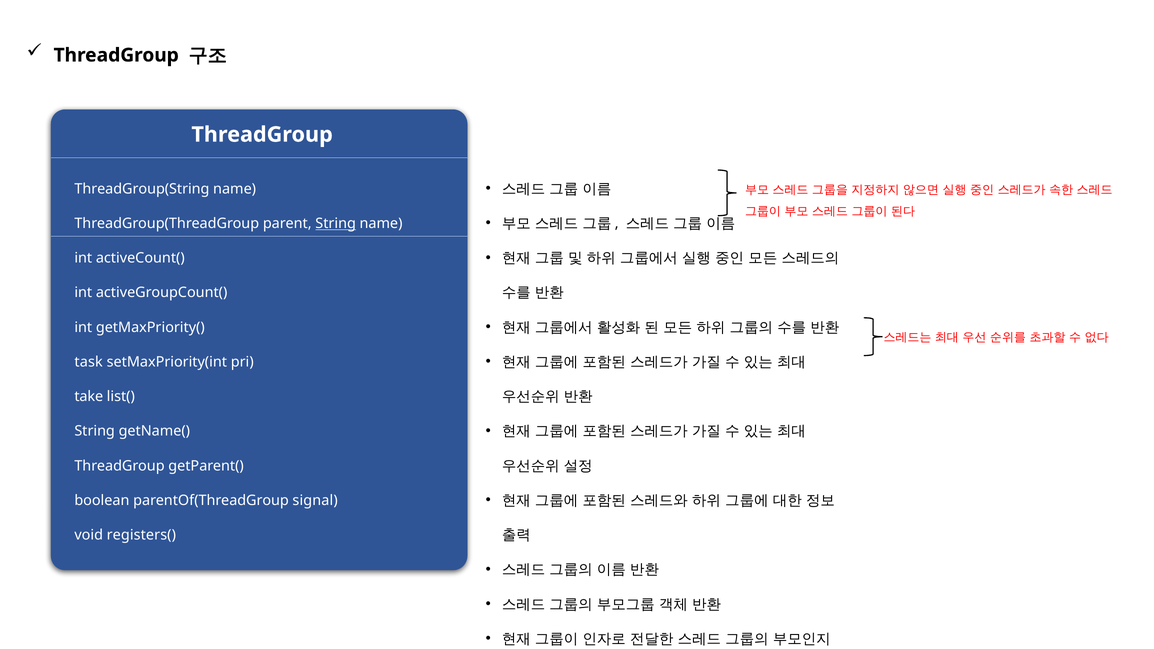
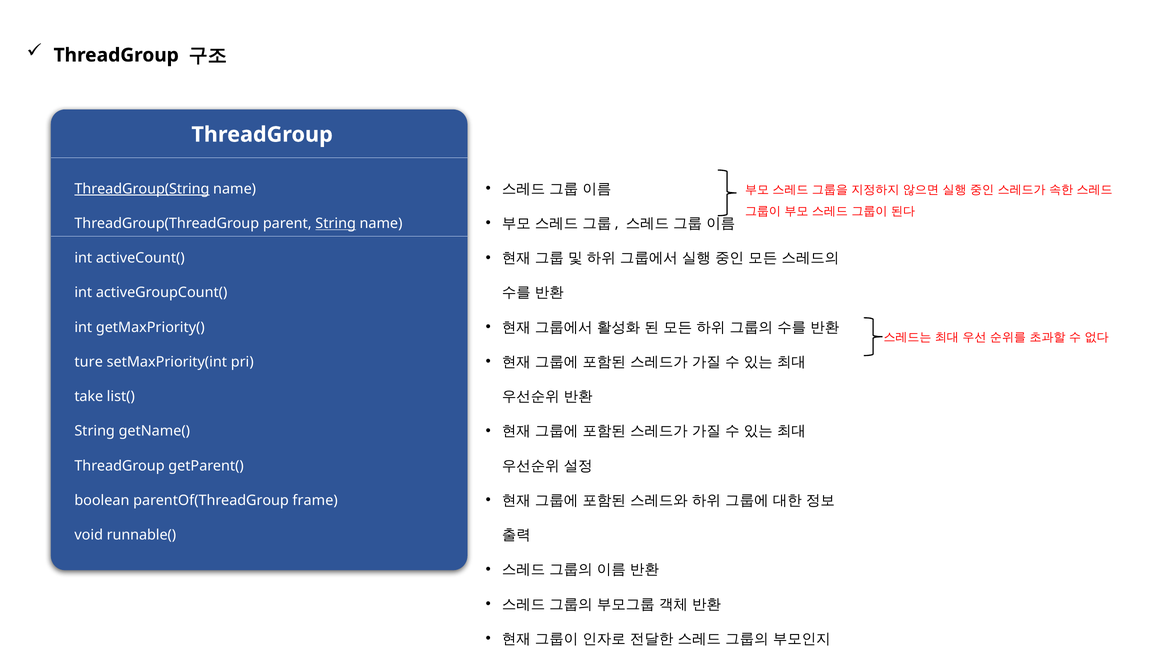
ThreadGroup(String underline: none -> present (142, 189)
task: task -> ture (89, 362)
signal: signal -> frame (315, 500)
registers(: registers( -> runnable( (141, 535)
